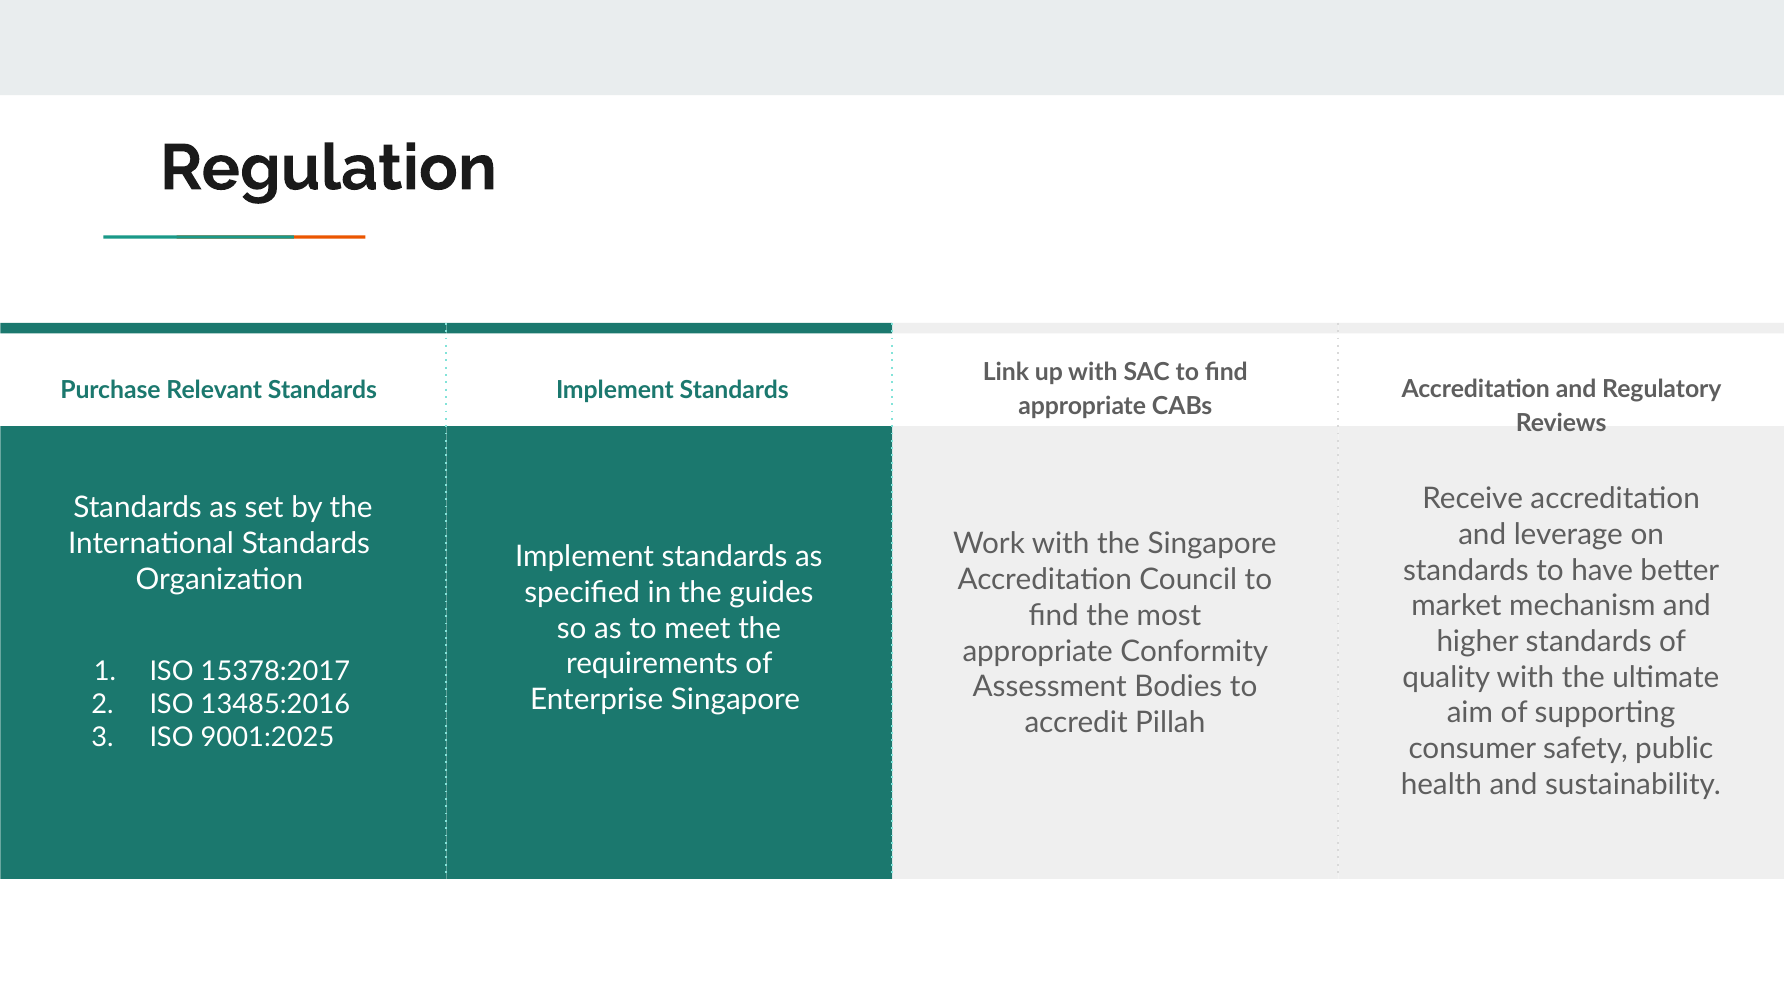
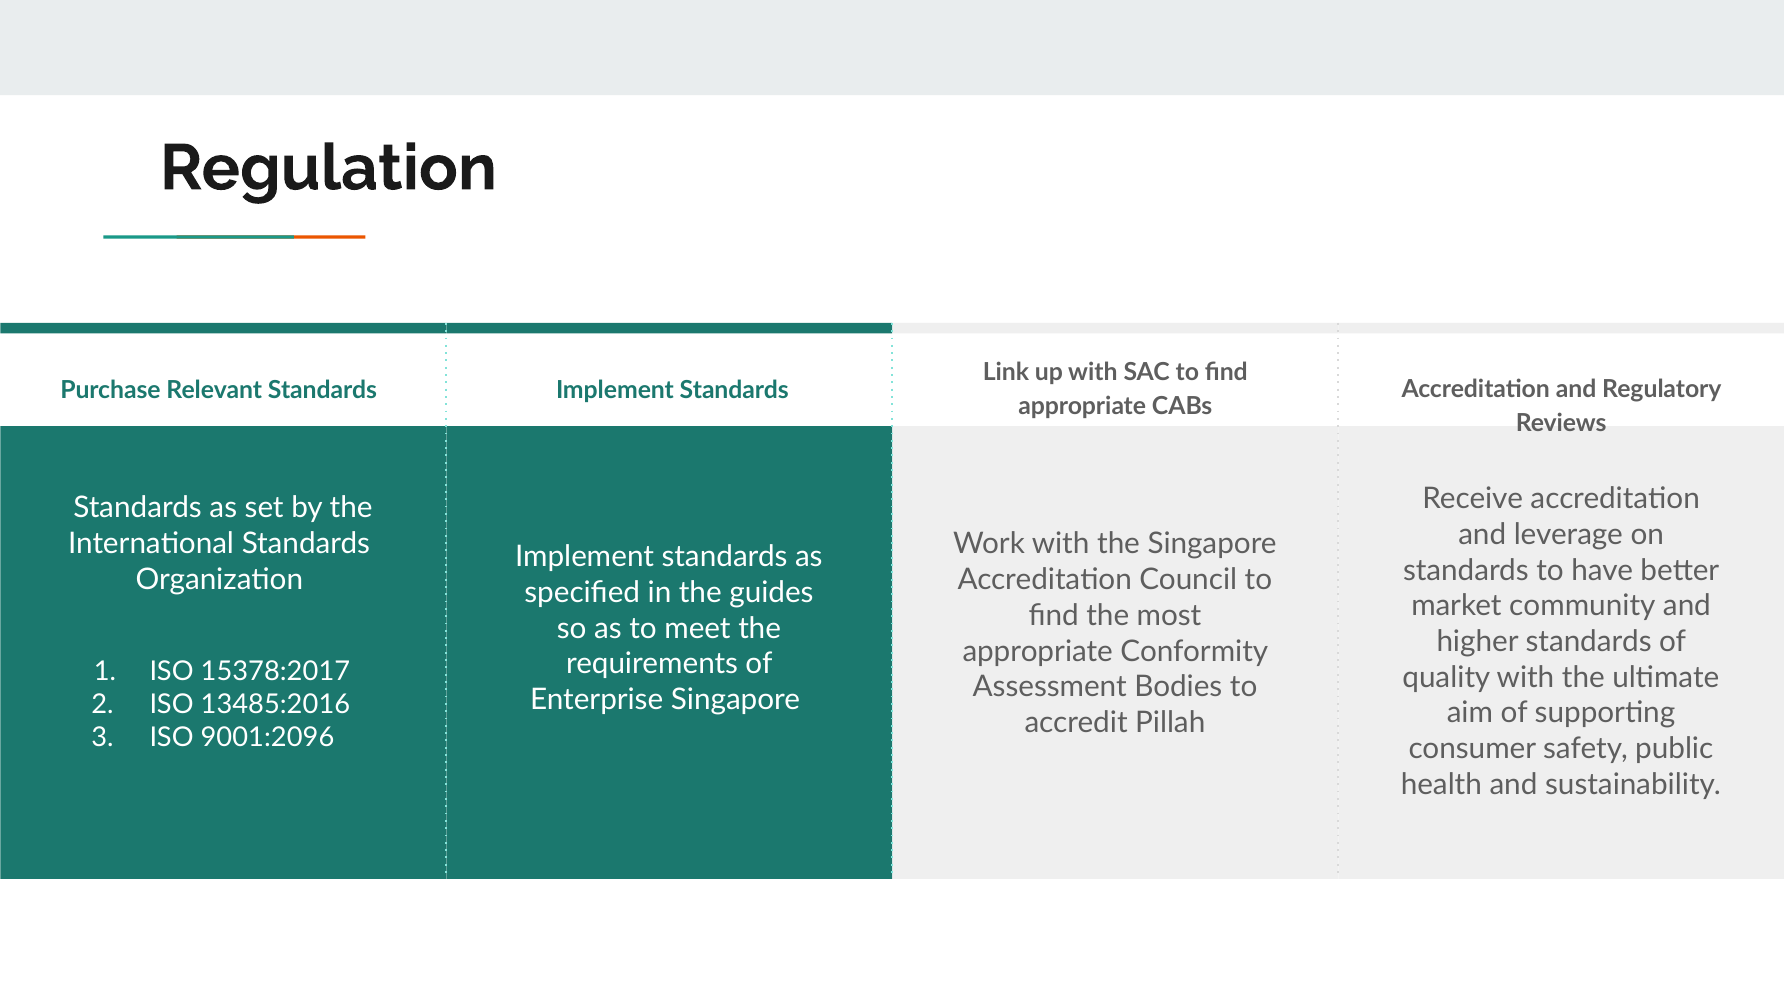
mechanism: mechanism -> community (1582, 606)
9001:2025: 9001:2025 -> 9001:2096 (267, 737)
